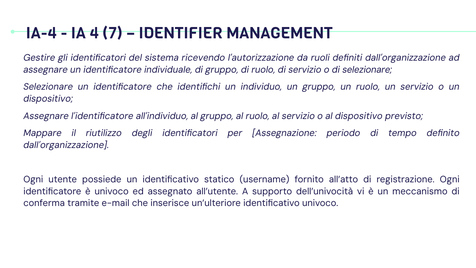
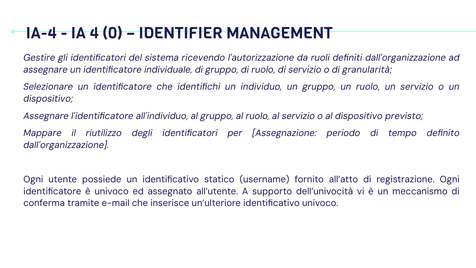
7: 7 -> 0 (113, 33)
di selezionare: selezionare -> granularità (367, 70)
